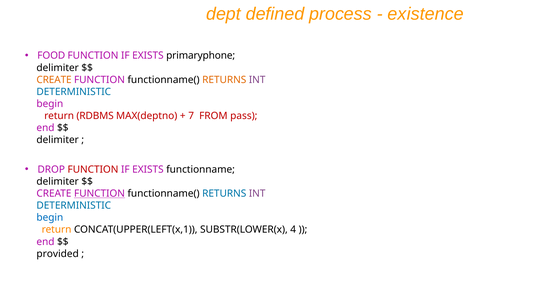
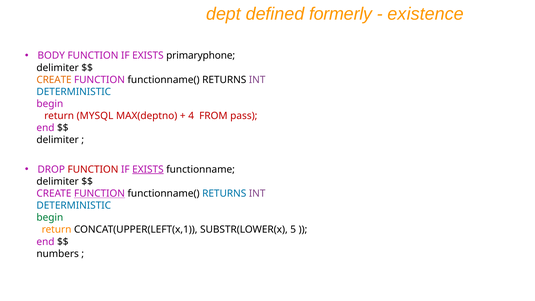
process: process -> formerly (341, 14)
FOOD: FOOD -> BODY (51, 56)
RETURNS colour: orange -> black (224, 80)
RDBMS: RDBMS -> MYSQL (95, 116)
7: 7 -> 4 (191, 116)
EXISTS underline: none -> present (148, 169)
begin colour: blue -> green (50, 218)
4: 4 -> 5 (293, 230)
provided: provided -> numbers (58, 254)
